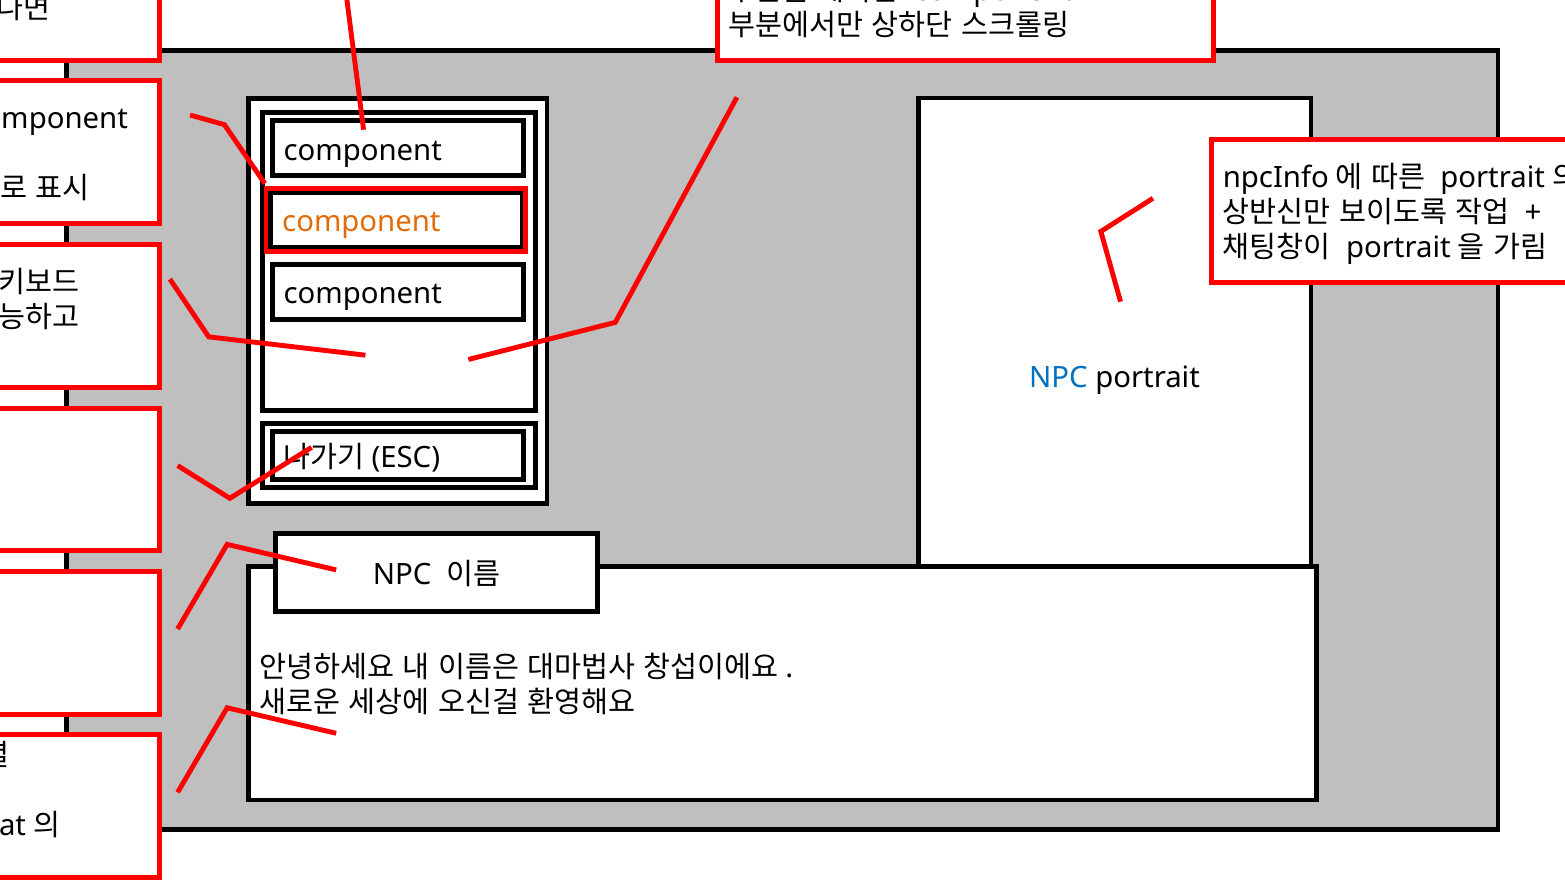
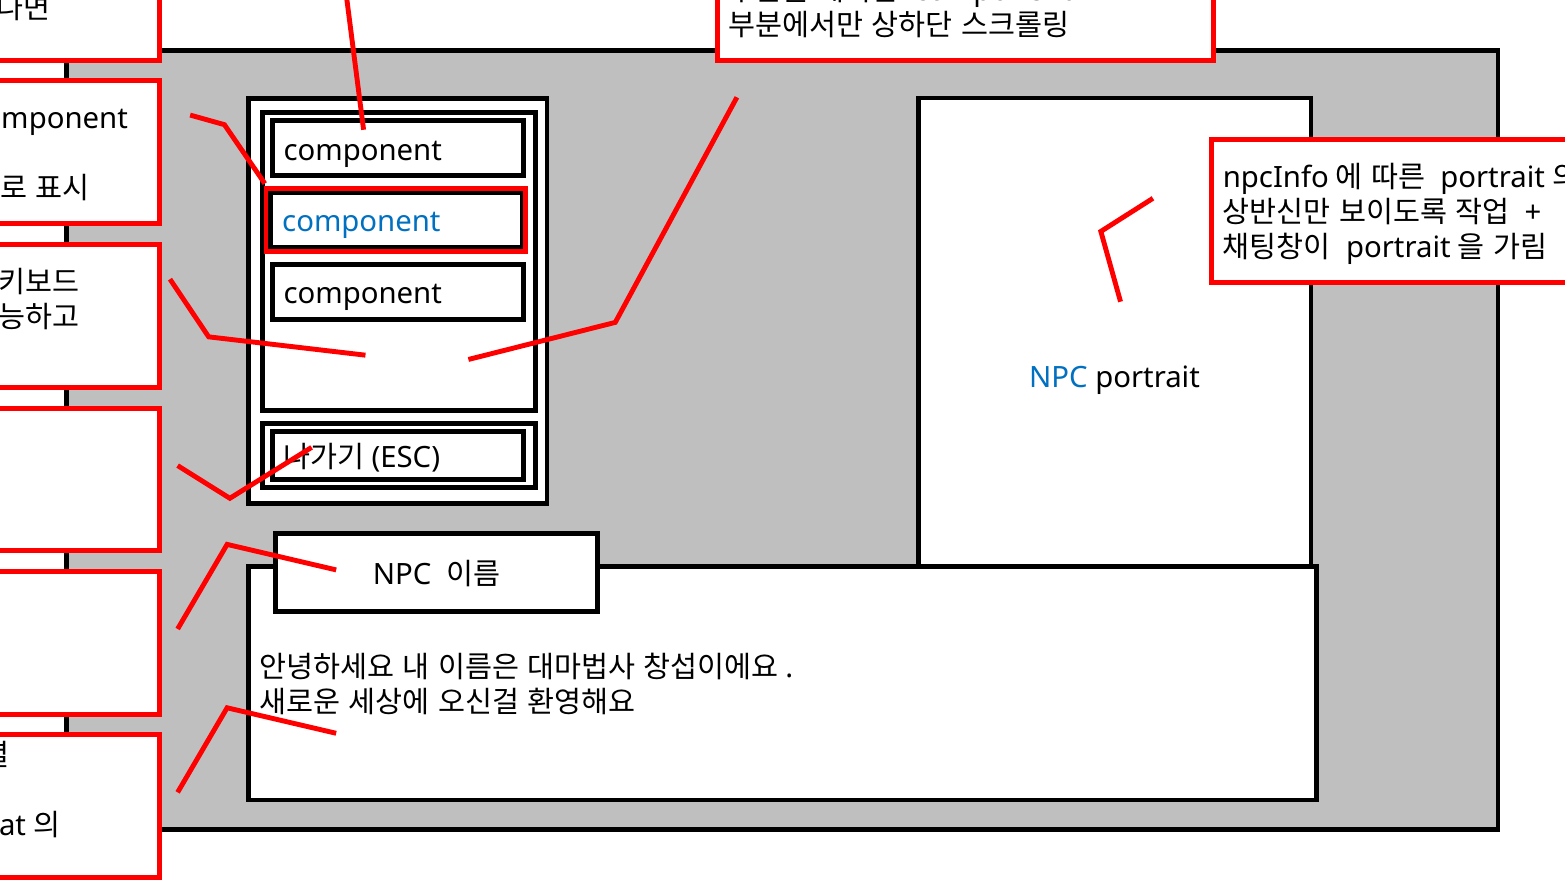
component colour: orange -> blue (361, 222)
